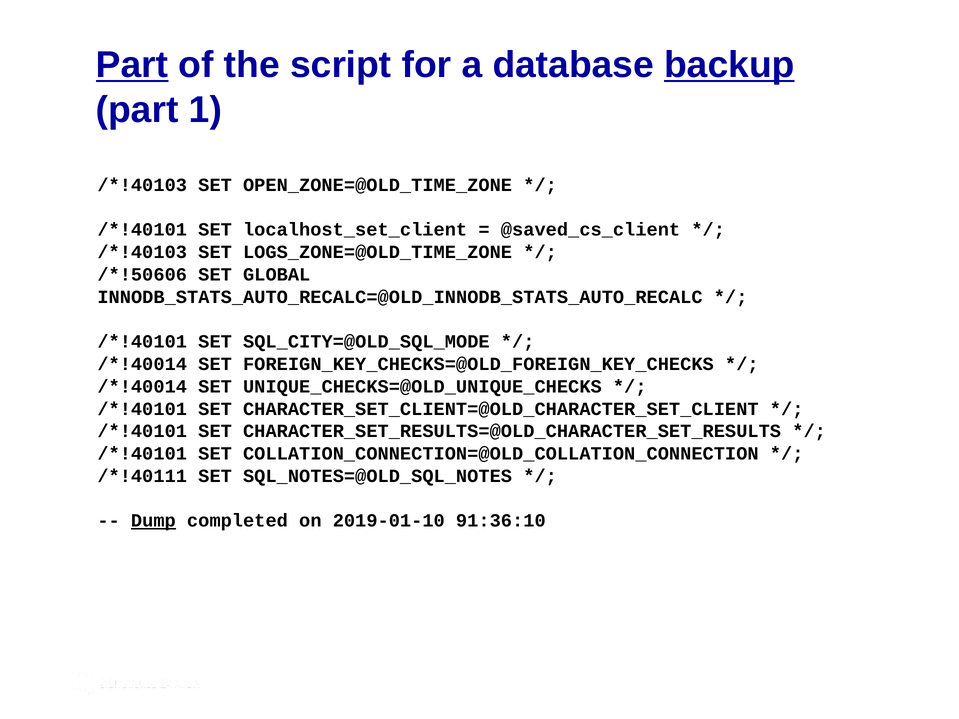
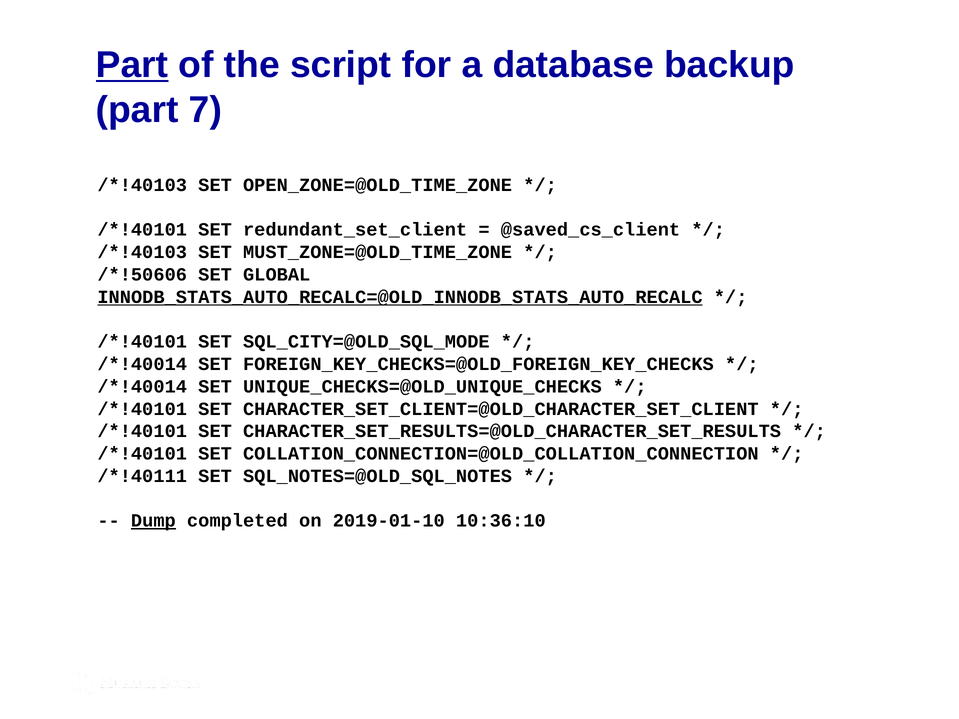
backup underline: present -> none (729, 65)
1: 1 -> 7 (205, 110)
localhost_set_client: localhost_set_client -> redundant_set_client (355, 230)
LOGS_ZONE=@OLD_TIME_ZONE: LOGS_ZONE=@OLD_TIME_ZONE -> MUST_ZONE=@OLD_TIME_ZONE (378, 252)
INNODB_STATS_AUTO_RECALC=@OLD_INNODB_STATS_AUTO_RECALC underline: none -> present (400, 297)
91:36:10: 91:36:10 -> 10:36:10 (501, 521)
